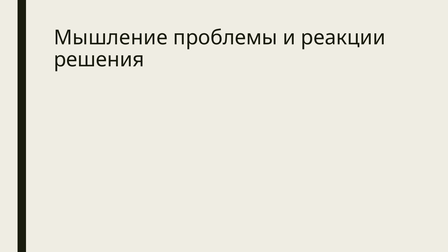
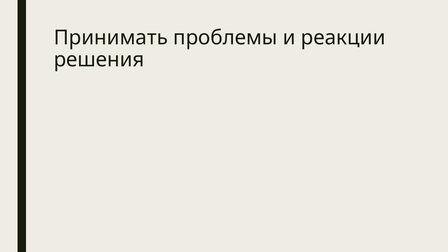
Мышление: Мышление -> Принимать (111, 38)
